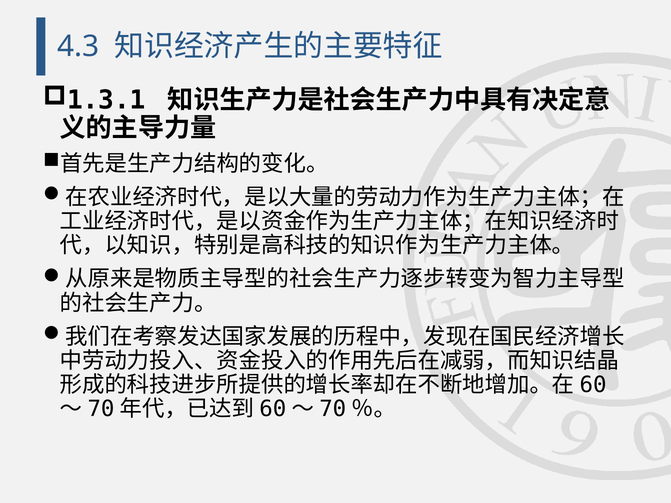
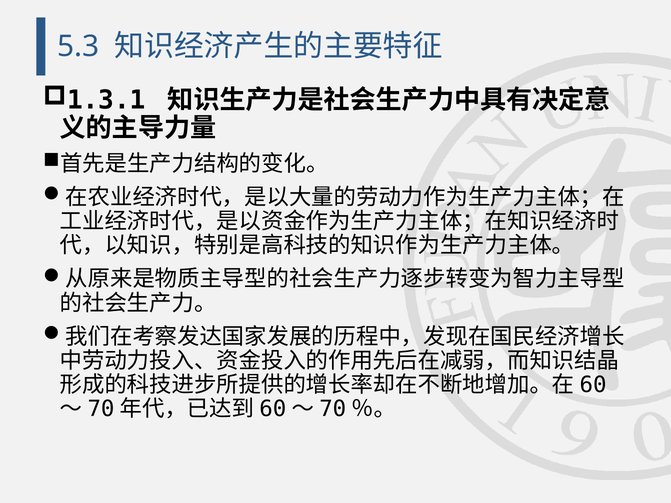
4.3: 4.3 -> 5.3 (78, 46)
